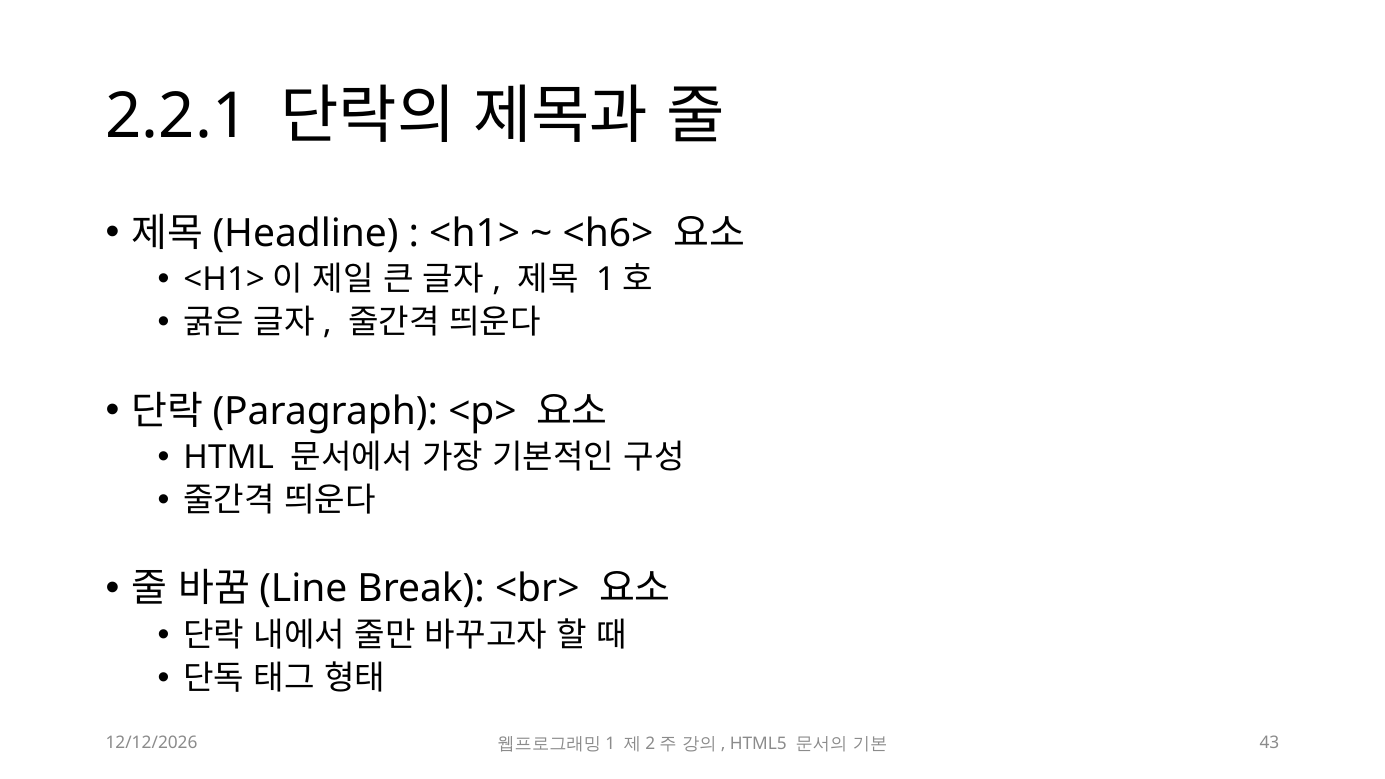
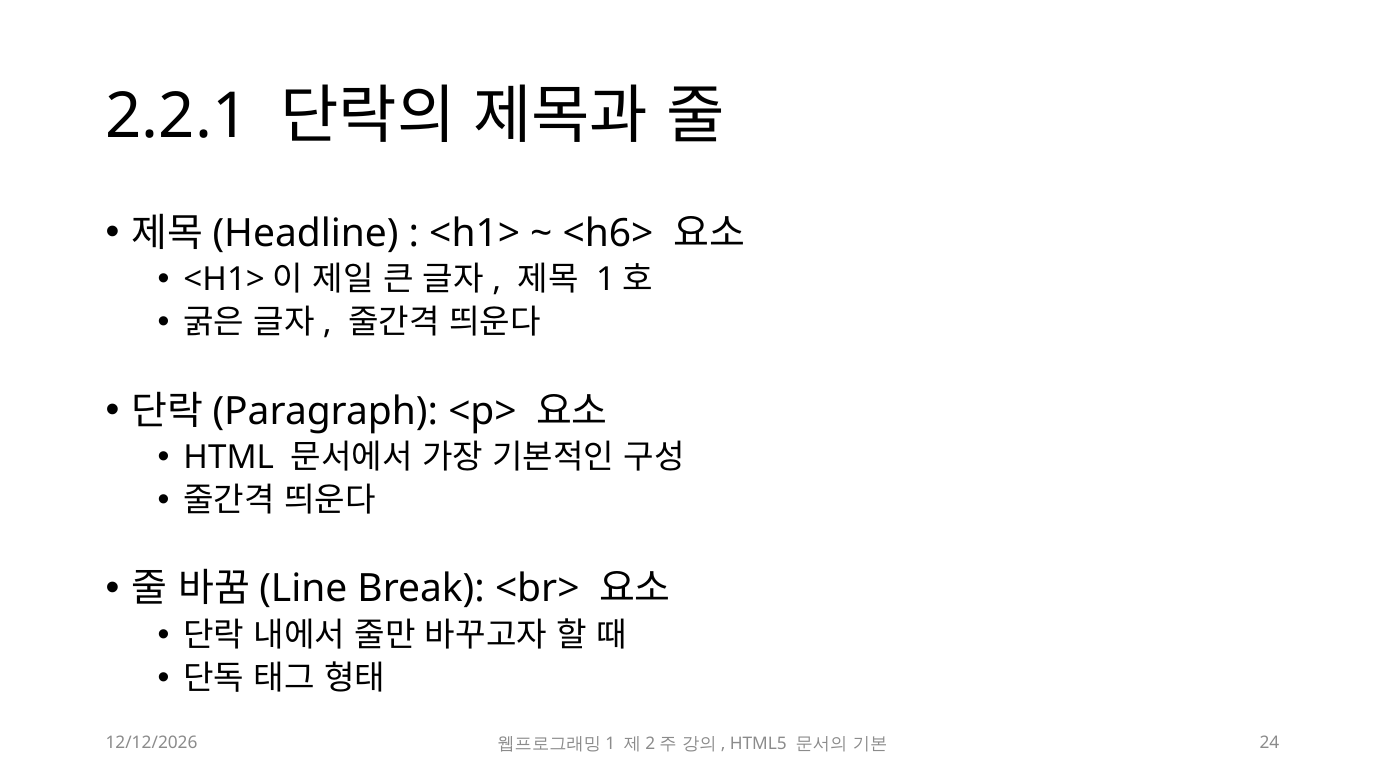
43: 43 -> 24 (1269, 743)
